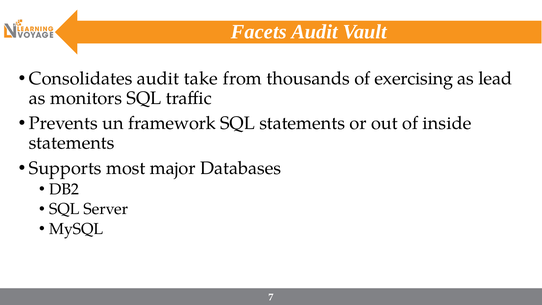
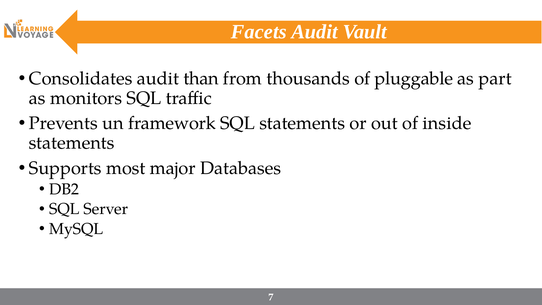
take: take -> than (201, 79)
exercising: exercising -> pluggable (414, 79)
lead: lead -> part (495, 79)
